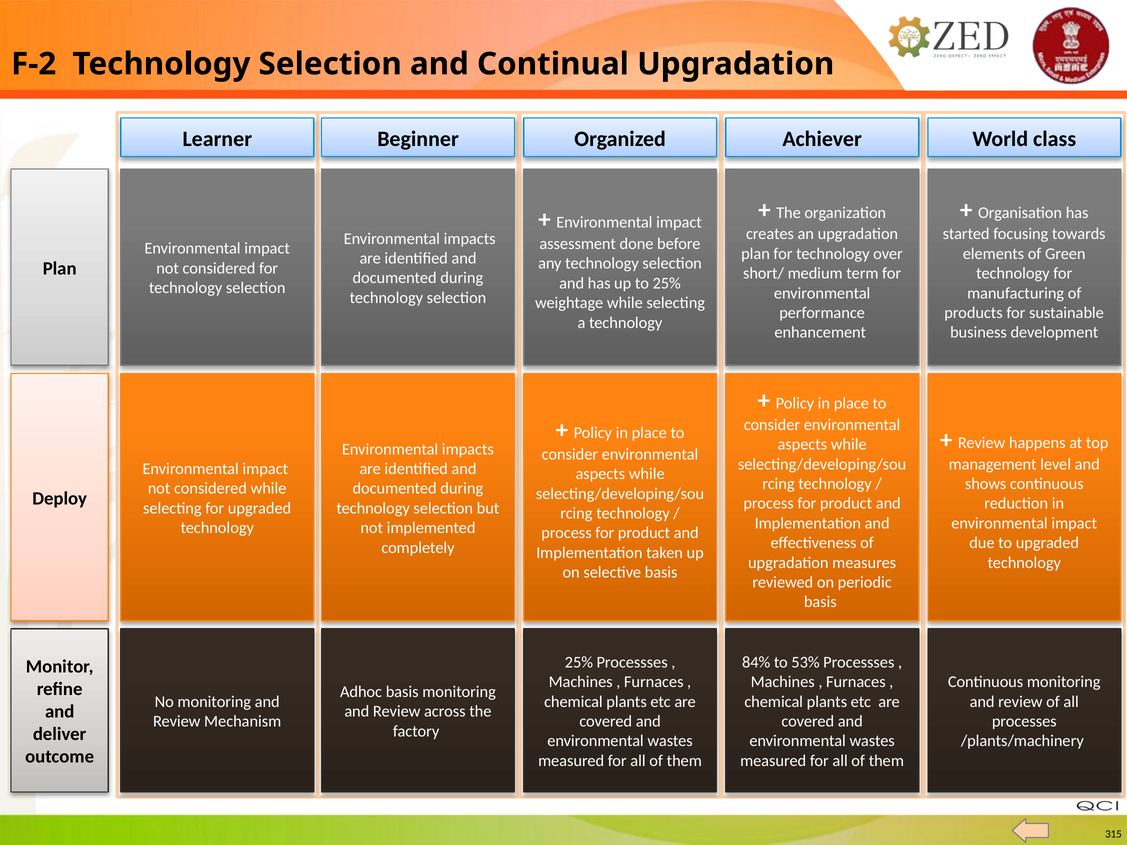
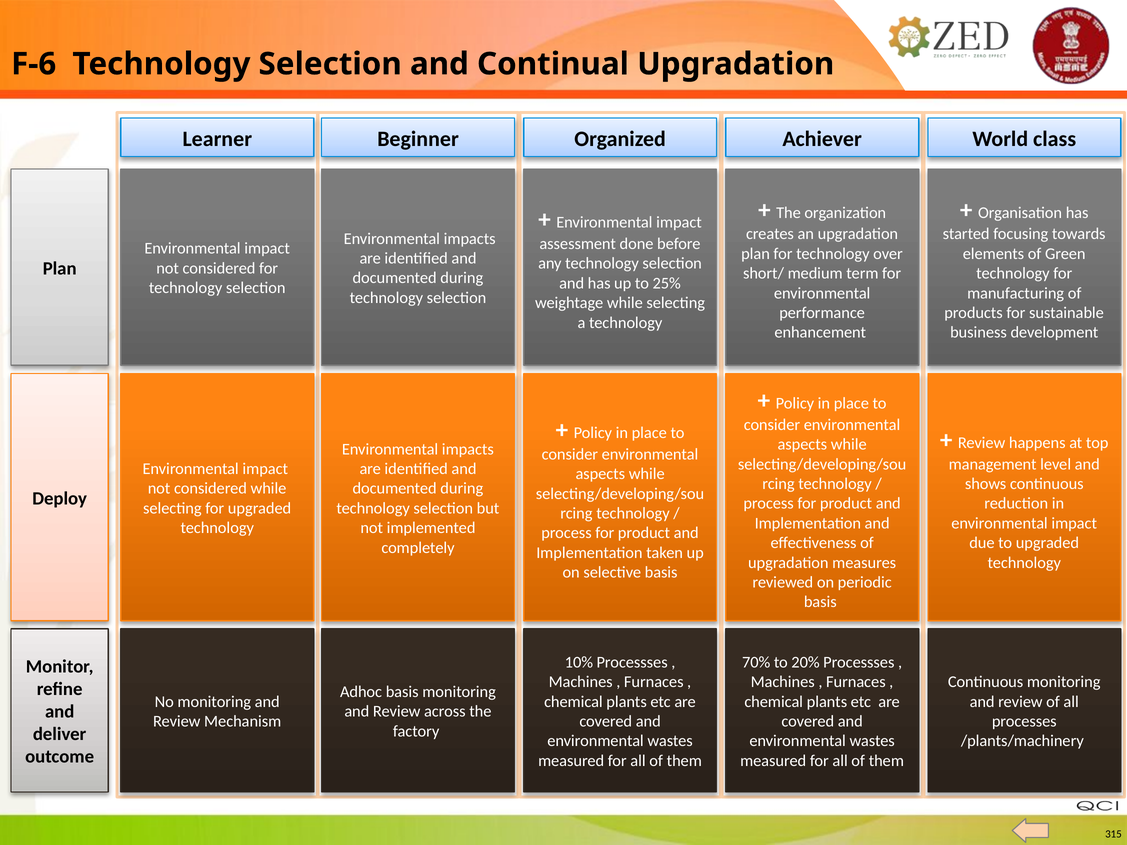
F-2: F-2 -> F-6 (34, 64)
25%: 25% -> 10% (579, 662)
84%: 84% -> 70% (756, 662)
53%: 53% -> 20% (805, 662)
